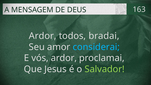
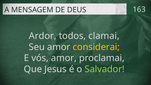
bradai: bradai -> clamai (104, 36)
considerai colour: light blue -> yellow (96, 47)
vós ardor: ardor -> amor (64, 58)
